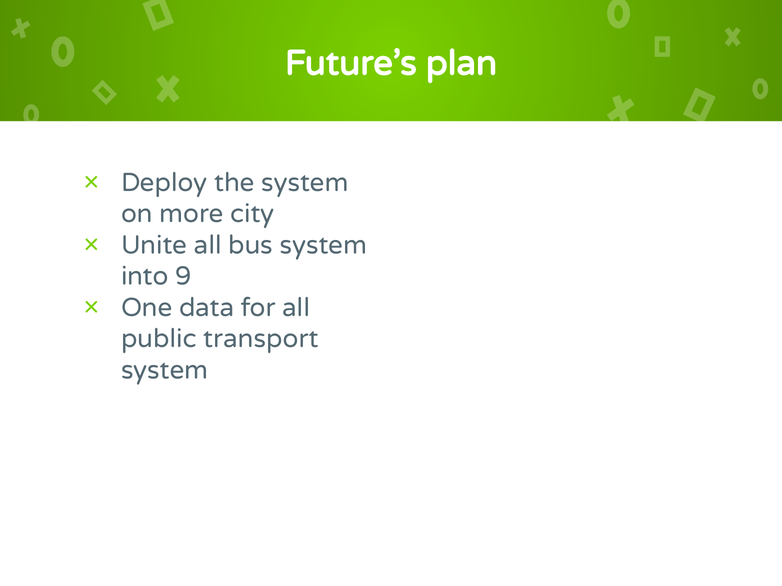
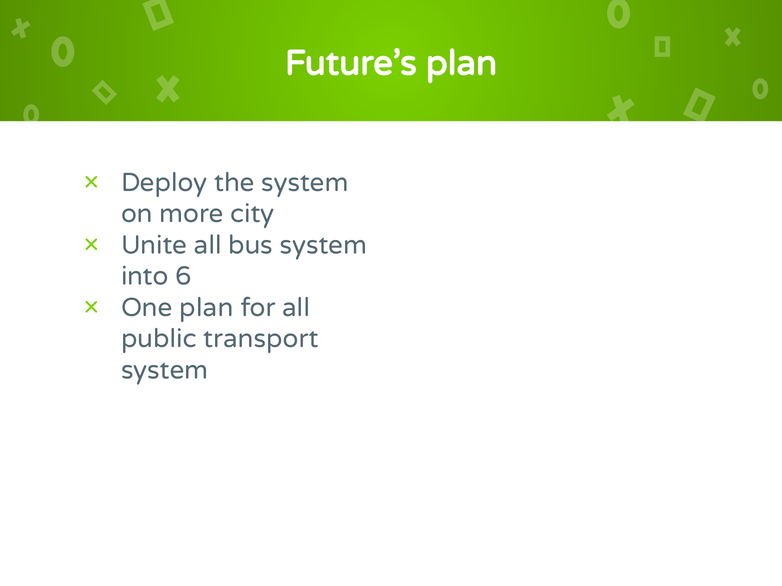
9: 9 -> 6 (184, 276)
One data: data -> plan (206, 308)
